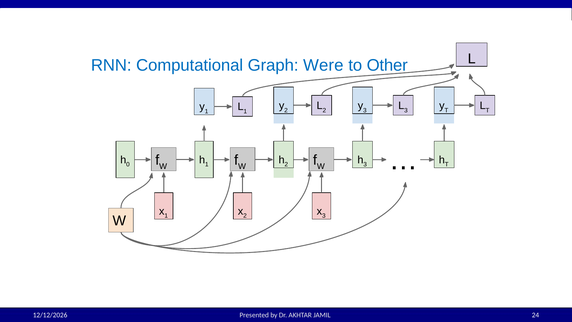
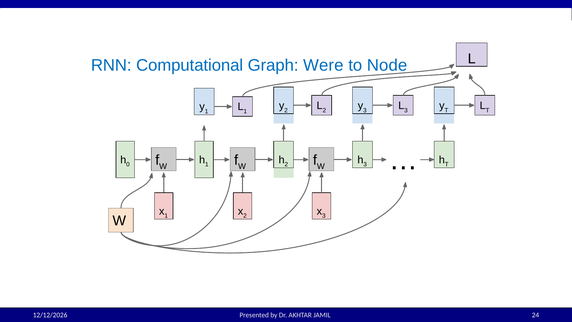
Other: Other -> Node (387, 65)
